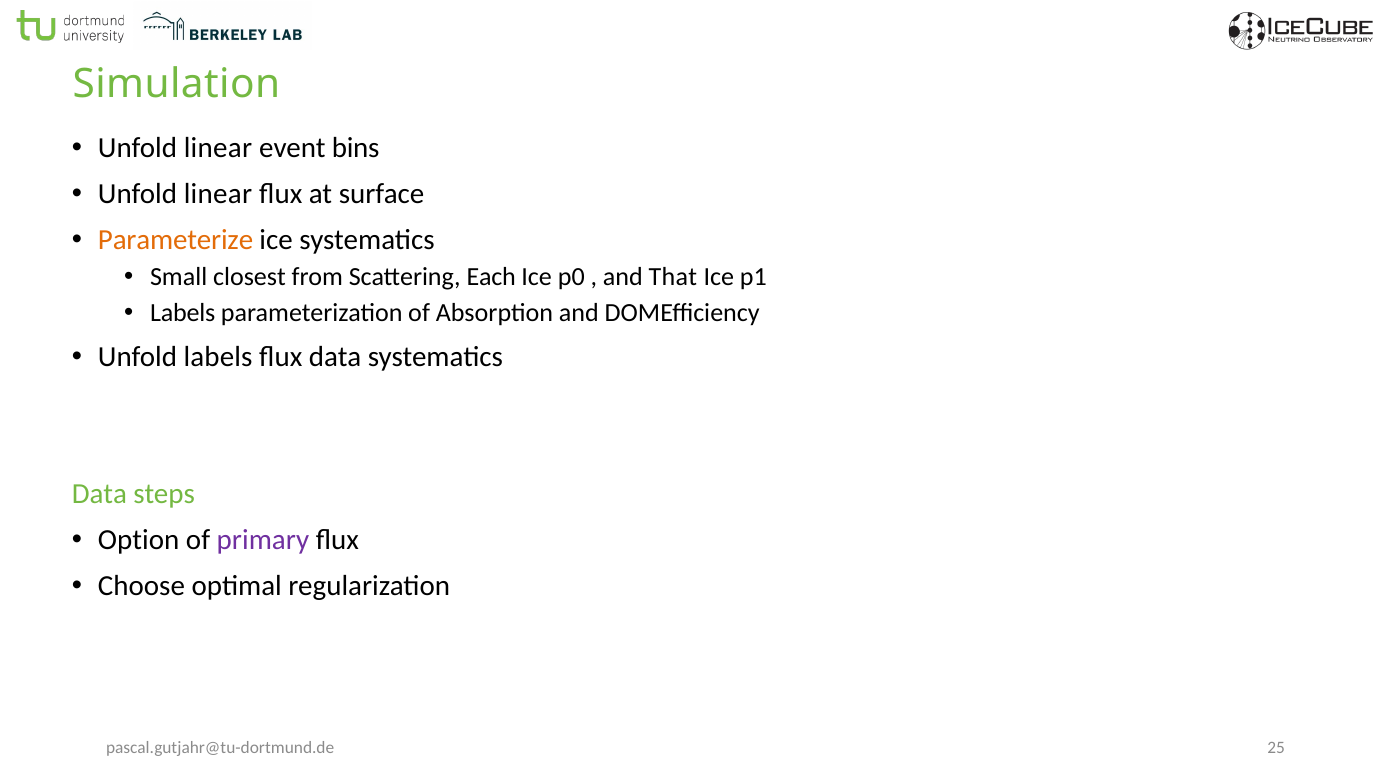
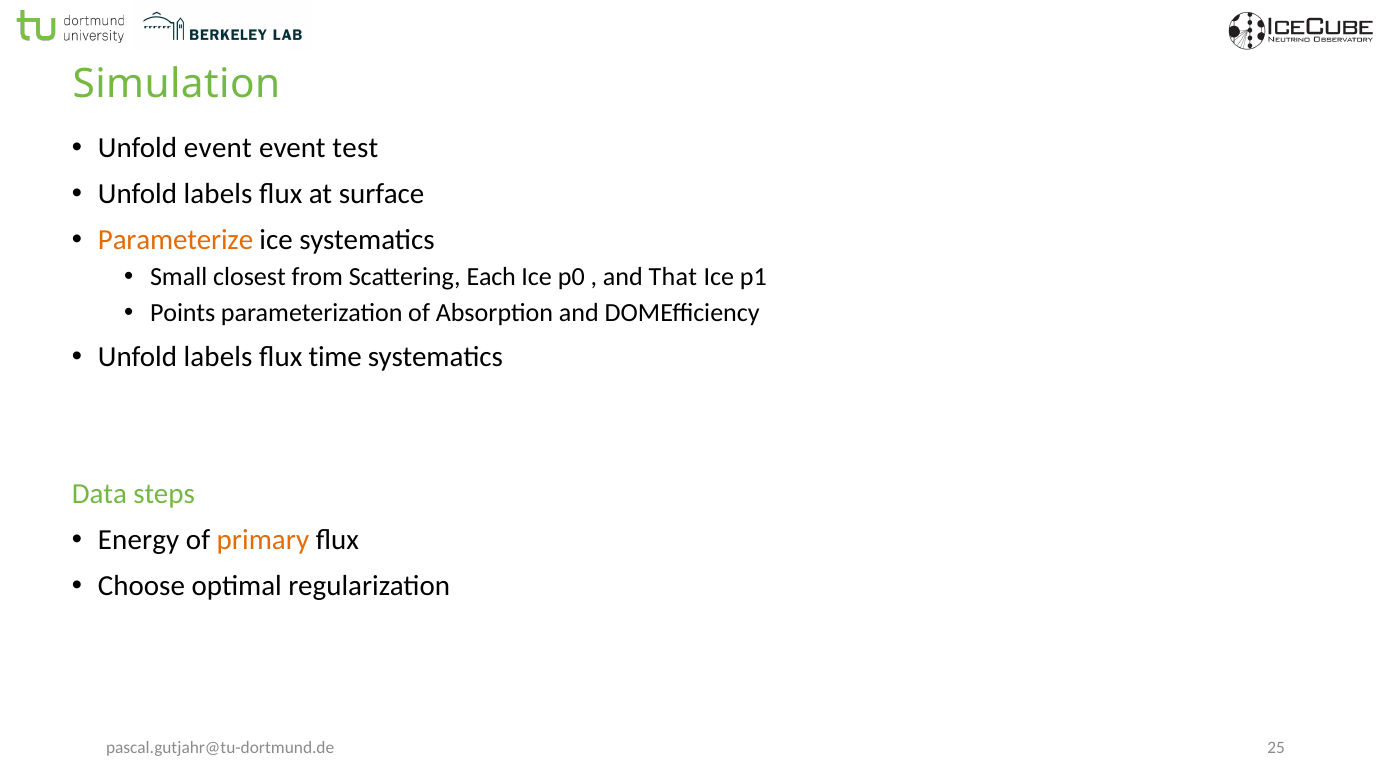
linear: linear -> event (218, 148)
bins: bins -> test (355, 148)
linear: linear -> labels (218, 194)
Labels: Labels -> Points (183, 312)
flux data: data -> time (335, 356)
Option: Option -> Energy (139, 540)
primary colour: purple -> orange (263, 540)
